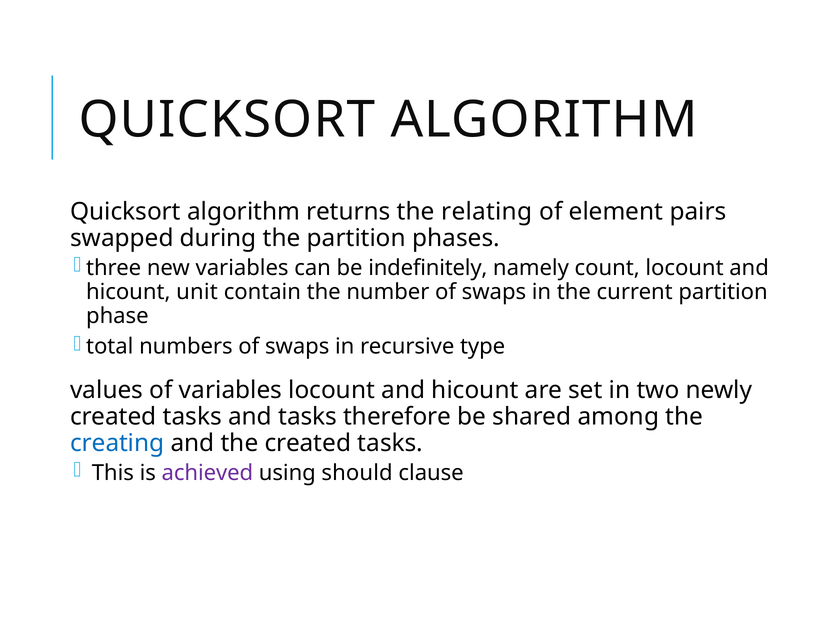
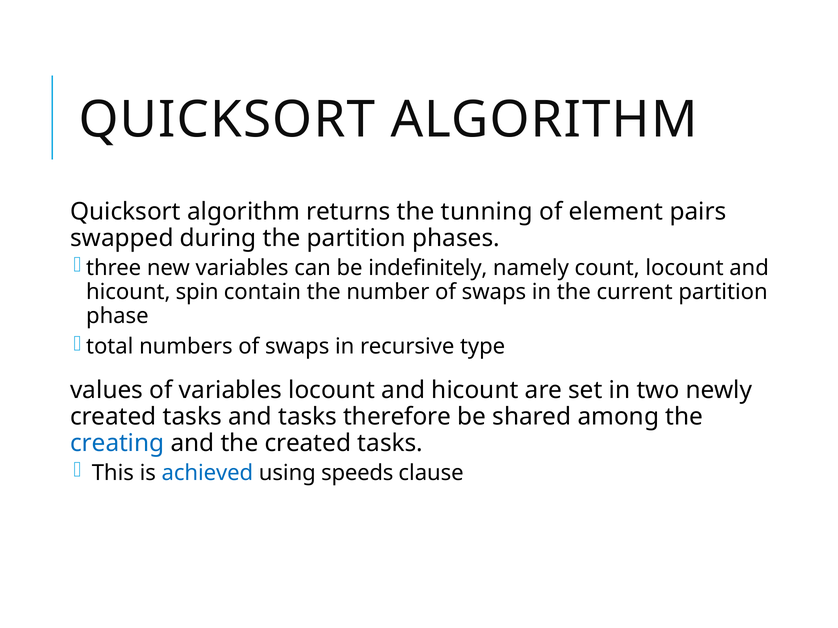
relating: relating -> tunning (487, 212)
unit: unit -> spin (197, 292)
achieved colour: purple -> blue (207, 473)
should: should -> speeds (357, 473)
